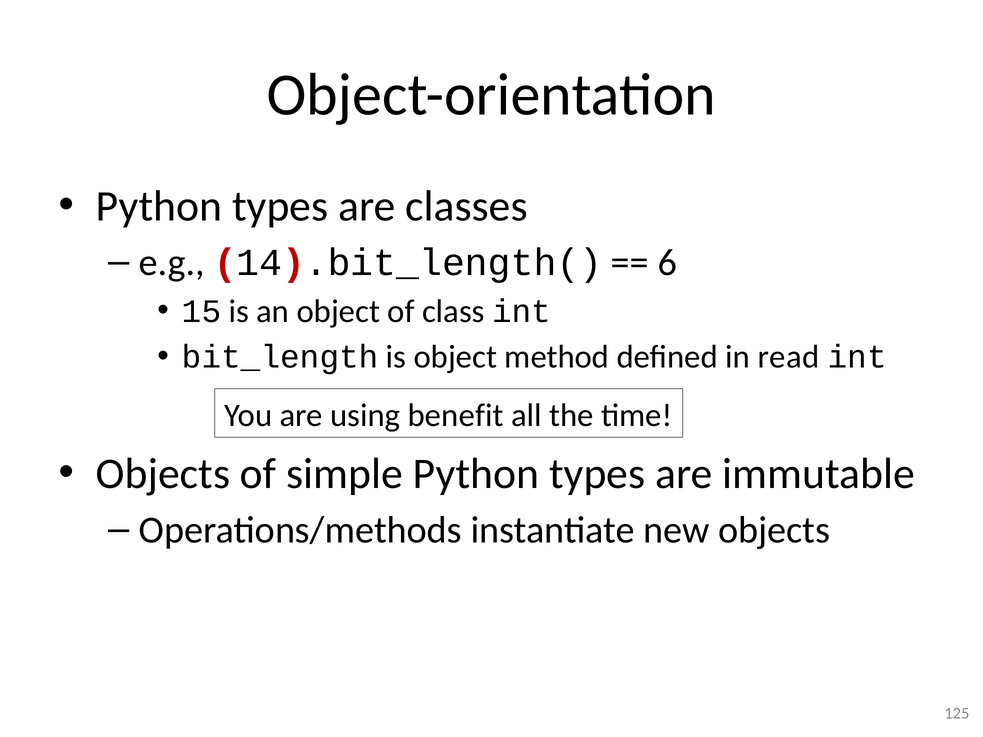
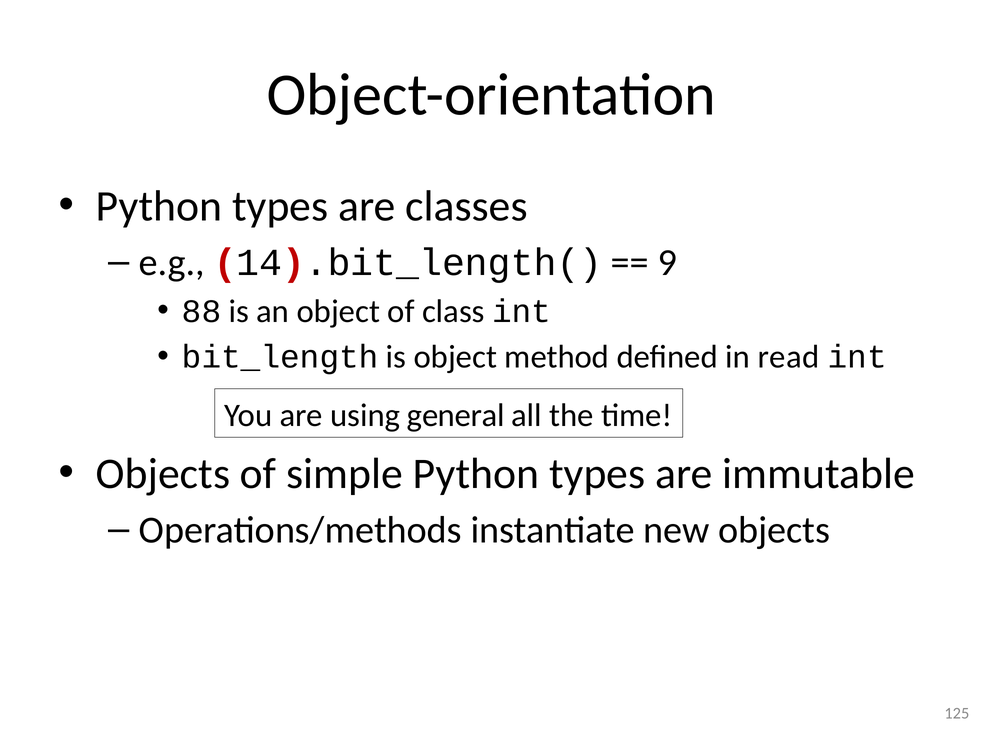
6: 6 -> 9 (667, 263)
15: 15 -> 88 (202, 311)
benefit: benefit -> general (456, 415)
